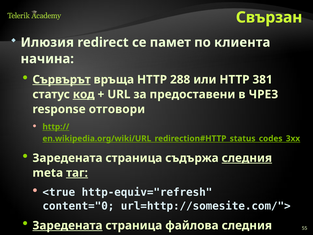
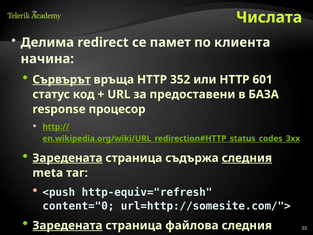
Свързан: Свързан -> Числата (269, 17)
Илюзия: Илюзия -> Делима (47, 42)
288: 288 -> 352 (180, 79)
381: 381 -> 601 (263, 79)
код underline: present -> none (84, 94)
ЧРЕЗ: ЧРЕЗ -> БАЗА (264, 94)
отговори: отговори -> процесор (117, 109)
Заредената underline: none -> present (67, 158)
таг underline: present -> none (77, 173)
<true: <true -> <push (59, 192)
